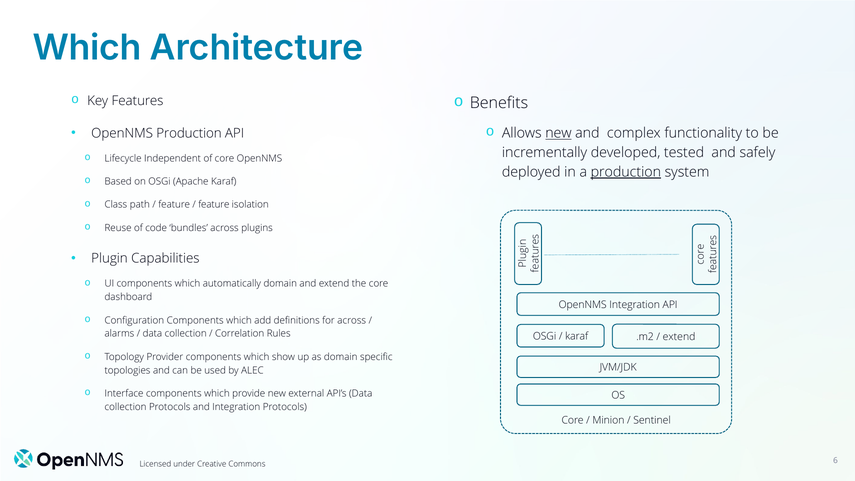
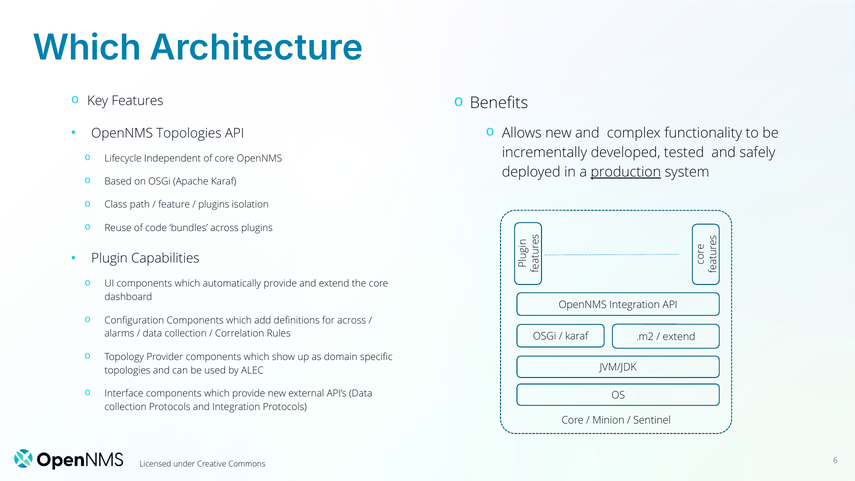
new underline: present -> none (558, 133)
OpenNMS Production: Production -> Topologies (189, 133)
feature: feature -> plugins (214, 205)
automatically domain: domain -> provide (280, 284)
